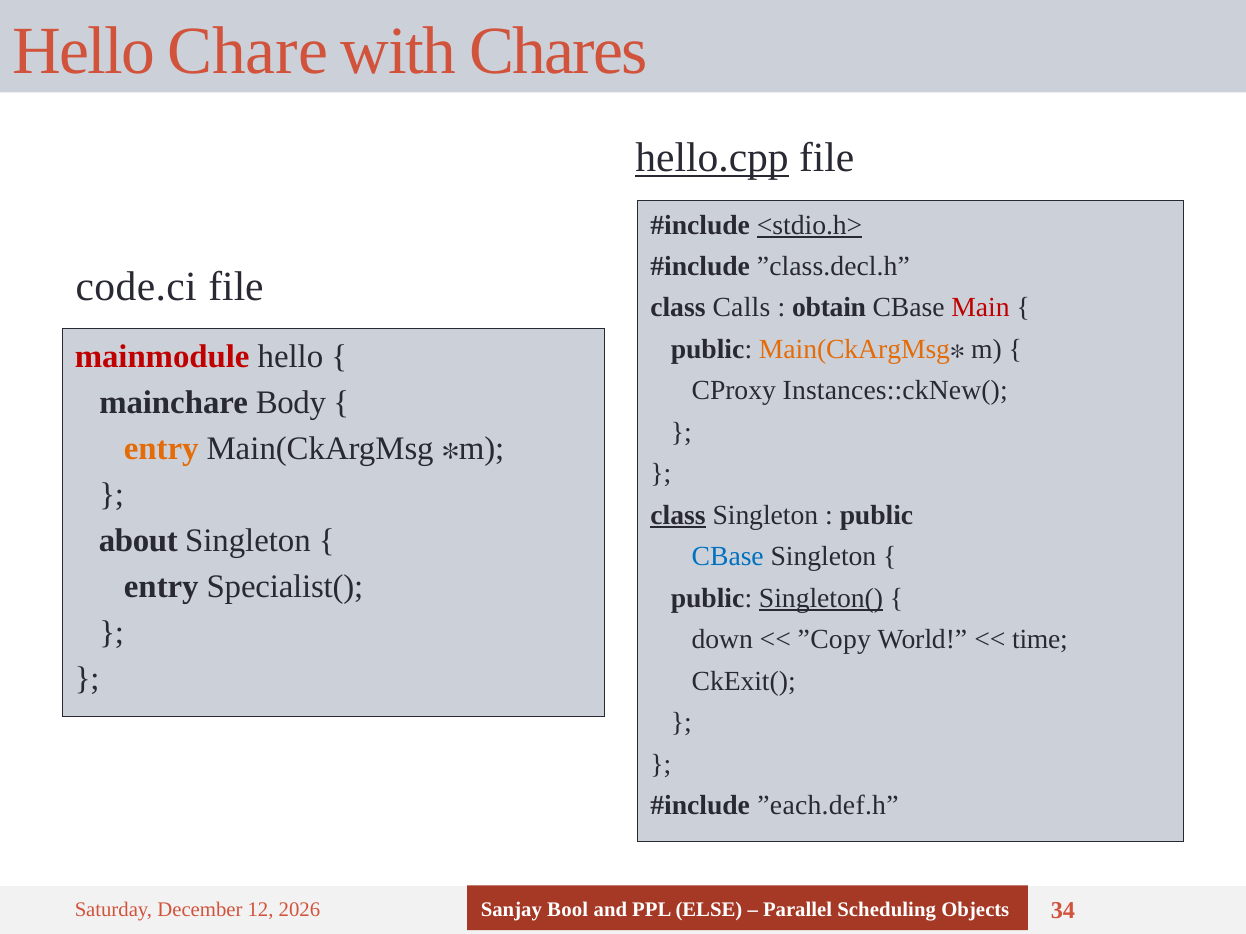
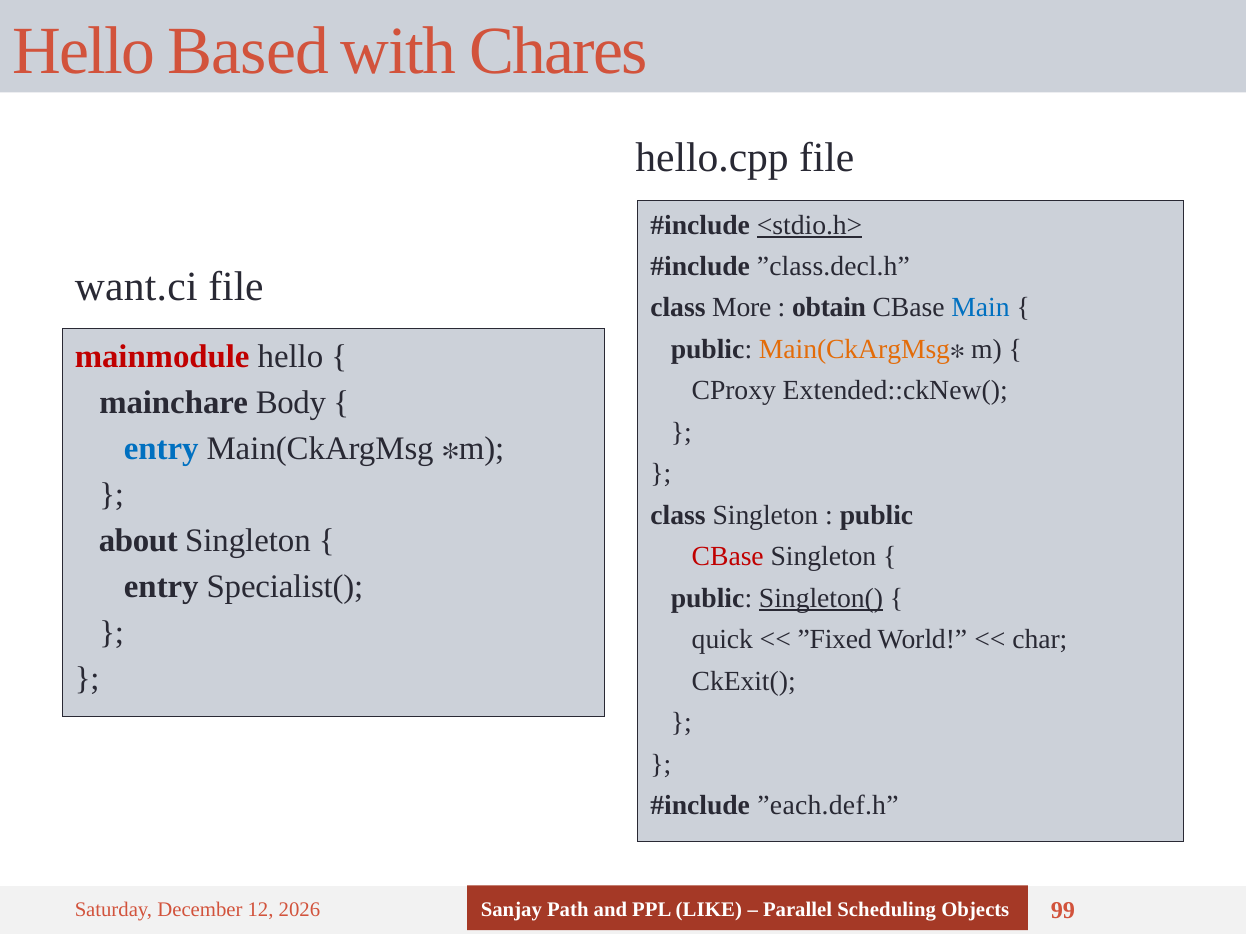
Chare: Chare -> Based (248, 51)
hello.cpp underline: present -> none (712, 158)
code.ci: code.ci -> want.ci (136, 287)
Calls: Calls -> More (742, 308)
Main colour: red -> blue (981, 308)
Instances::ckNew(: Instances::ckNew( -> Extended::ckNew( (895, 391)
entry colour: orange -> blue (161, 449)
class underline: present -> none (678, 516)
CBase colour: blue -> red (728, 557)
down: down -> quick (722, 640)
”Copy: ”Copy -> ”Fixed (835, 640)
time: time -> char (1040, 640)
Bool: Bool -> Path (568, 910)
ELSE: ELSE -> LIKE (709, 910)
34: 34 -> 99 (1063, 911)
